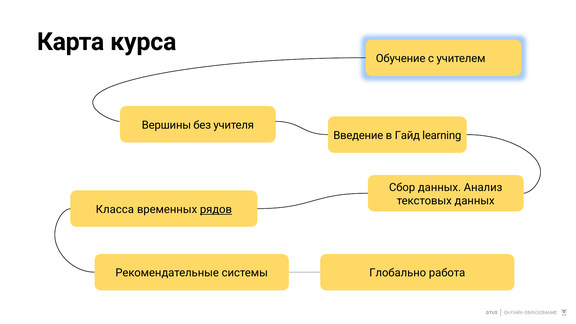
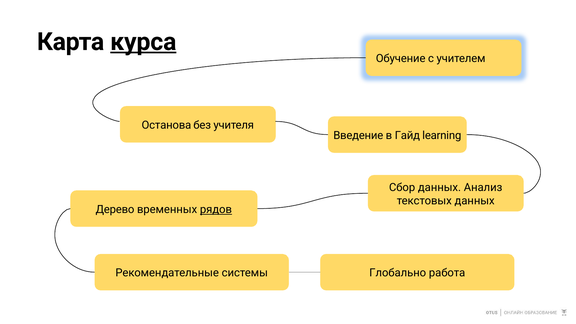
курса underline: none -> present (143, 42)
Вершины: Вершины -> Останова (166, 125)
Класса: Класса -> Дерево (115, 209)
